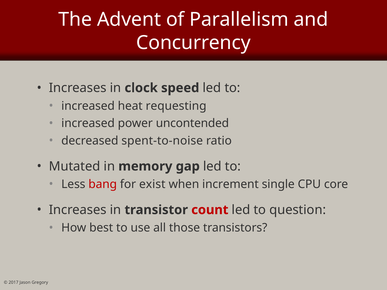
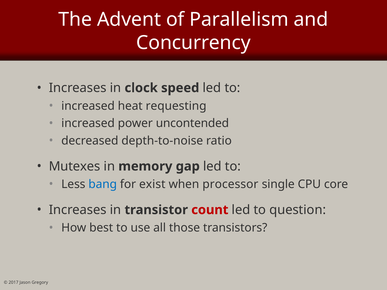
spent-to-noise: spent-to-noise -> depth-to-noise (162, 141)
Mutated: Mutated -> Mutexes (75, 166)
bang colour: red -> blue (103, 184)
increment: increment -> processor (230, 184)
